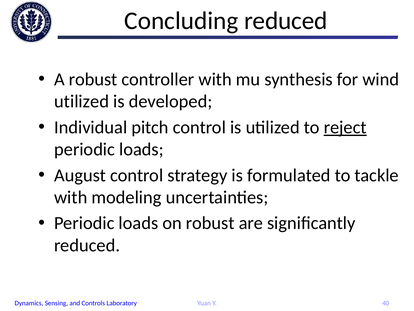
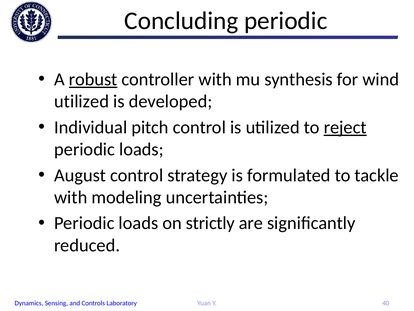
Concluding reduced: reduced -> periodic (286, 21)
robust underline: none -> present (93, 79)
on robust: robust -> strictly (210, 223)
